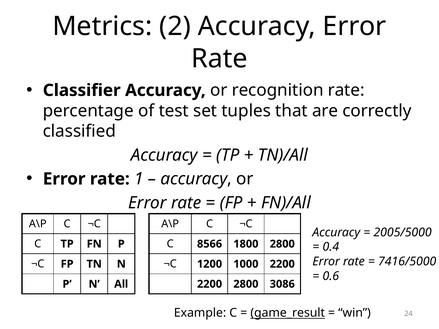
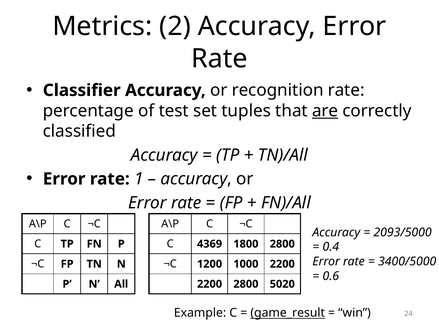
are underline: none -> present (325, 111)
2005/5000: 2005/5000 -> 2093/5000 (403, 232)
8566: 8566 -> 4369 (210, 244)
7416/5000: 7416/5000 -> 3400/5000 (407, 262)
3086: 3086 -> 5020 (282, 284)
